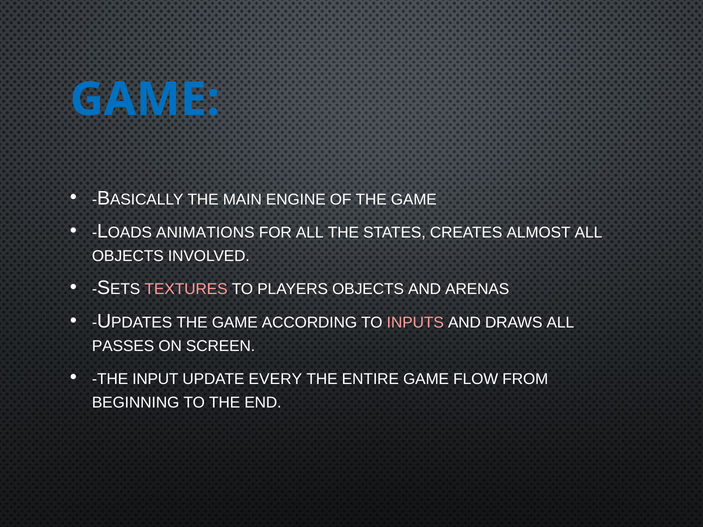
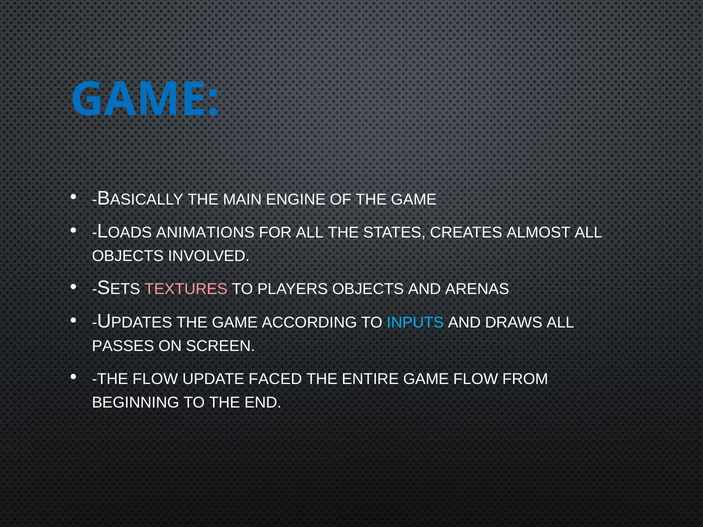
INPUTS colour: pink -> light blue (415, 323)
THE INPUT: INPUT -> FLOW (155, 379)
EVERY: EVERY -> FACED (275, 379)
